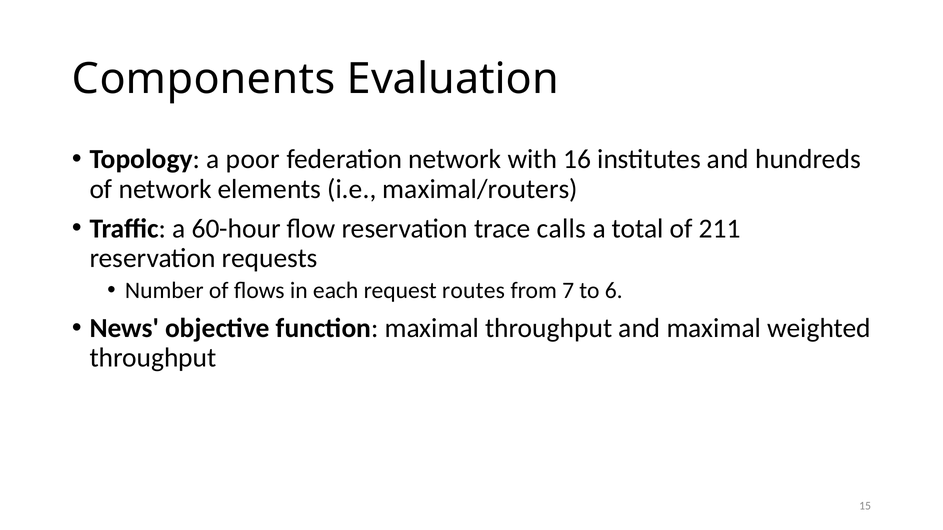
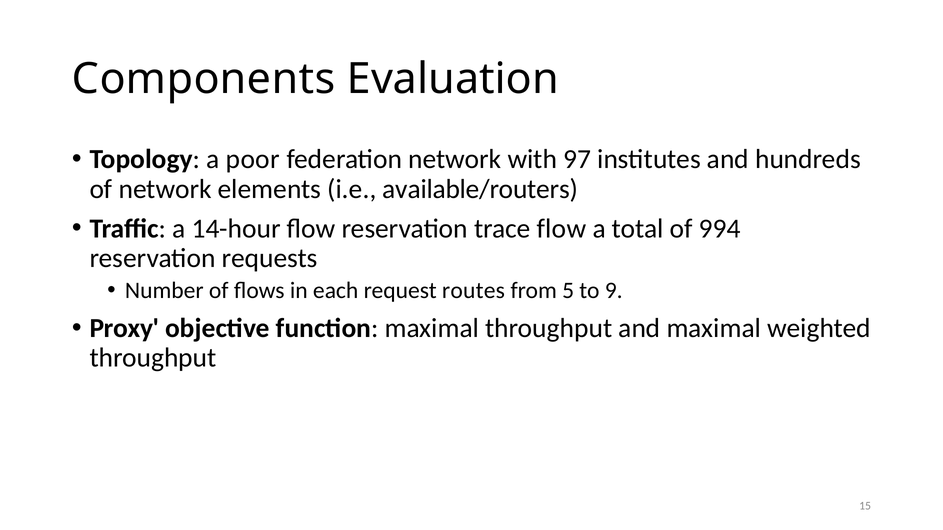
16: 16 -> 97 (577, 159)
maximal/routers: maximal/routers -> available/routers (480, 189)
60-hour: 60-hour -> 14-hour (236, 229)
trace calls: calls -> flow (561, 229)
211: 211 -> 994 (720, 229)
7: 7 -> 5 (568, 291)
6: 6 -> 9 (614, 291)
News: News -> Proxy (124, 328)
